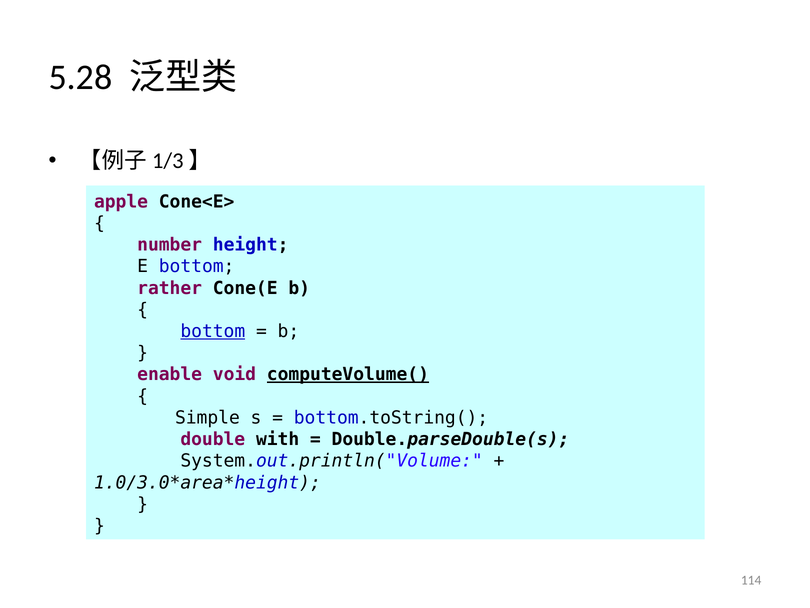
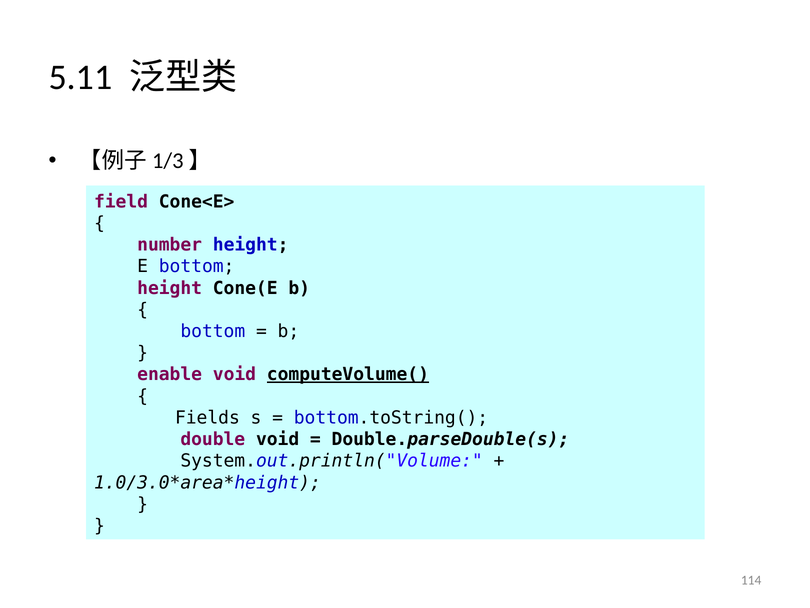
5.28: 5.28 -> 5.11 (80, 77)
apple: apple -> field (121, 202)
rather: rather -> height (170, 288)
bottom underline: present -> none (213, 331)
Simple: Simple -> Fields (207, 417)
double with: with -> void (278, 439)
